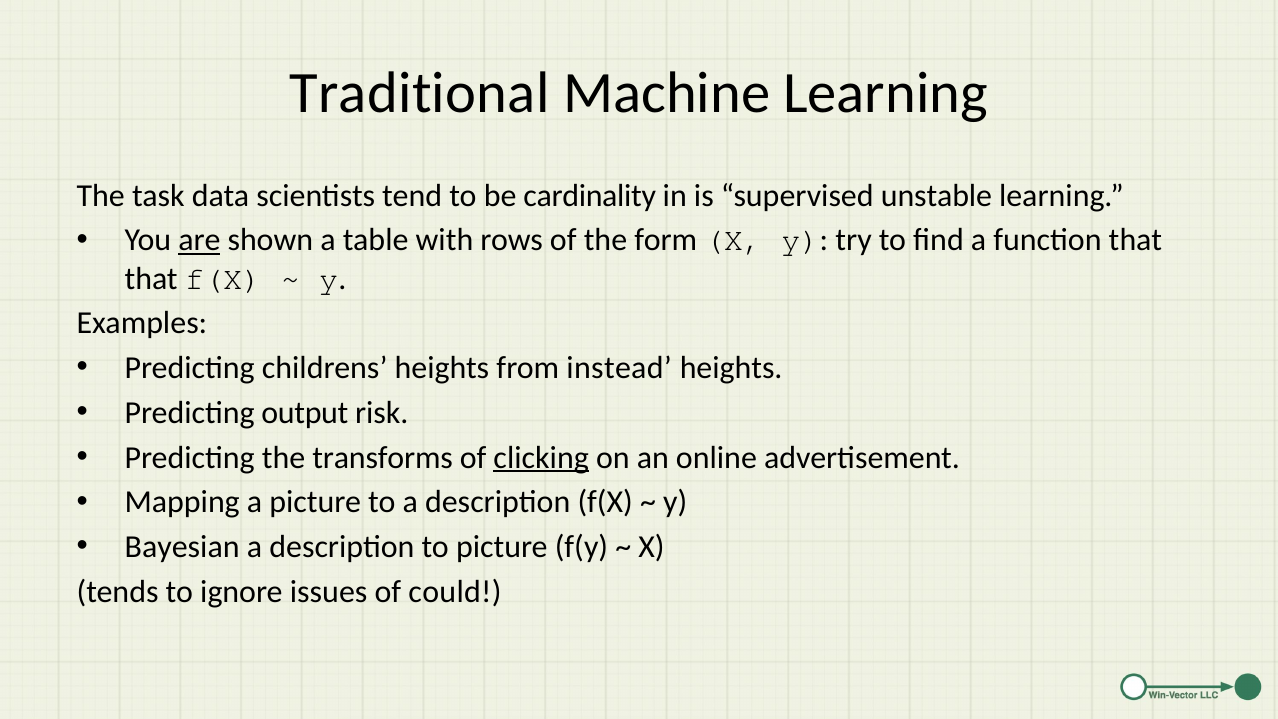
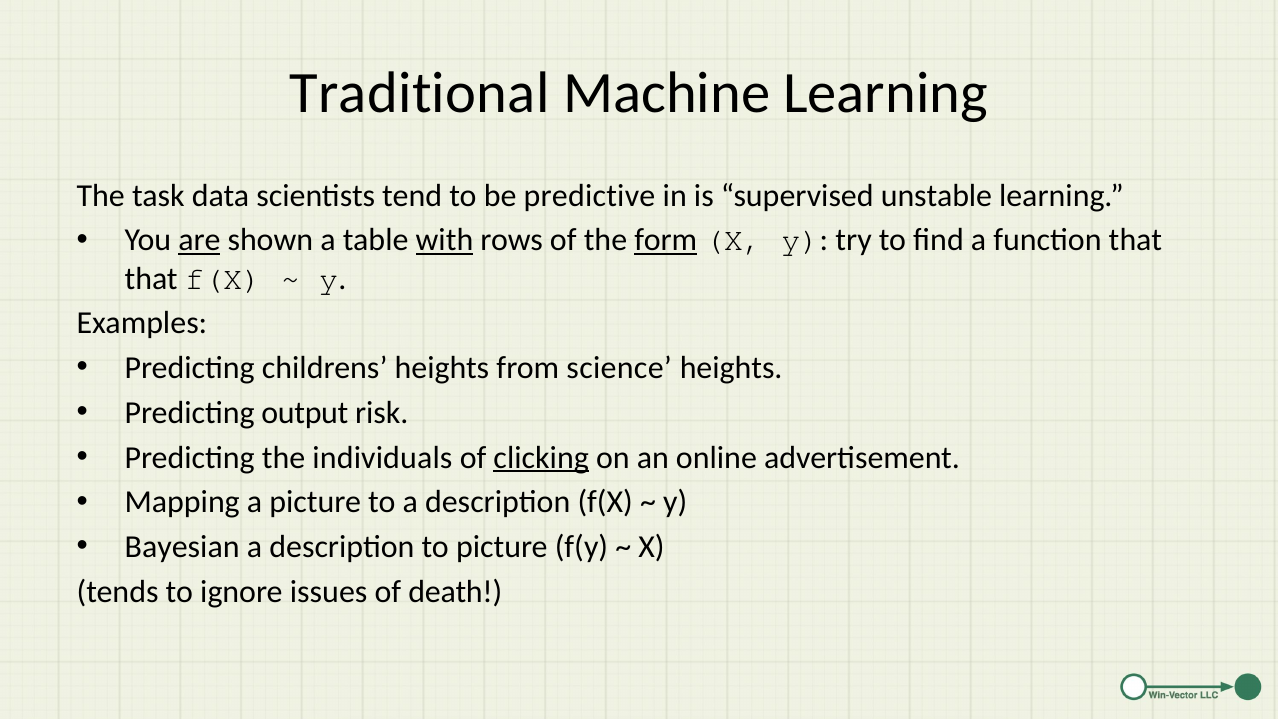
cardinality: cardinality -> predictive (589, 196)
with underline: none -> present (444, 240)
form underline: none -> present (666, 240)
instead: instead -> science (619, 368)
transforms: transforms -> individuals (382, 458)
could: could -> death (455, 592)
